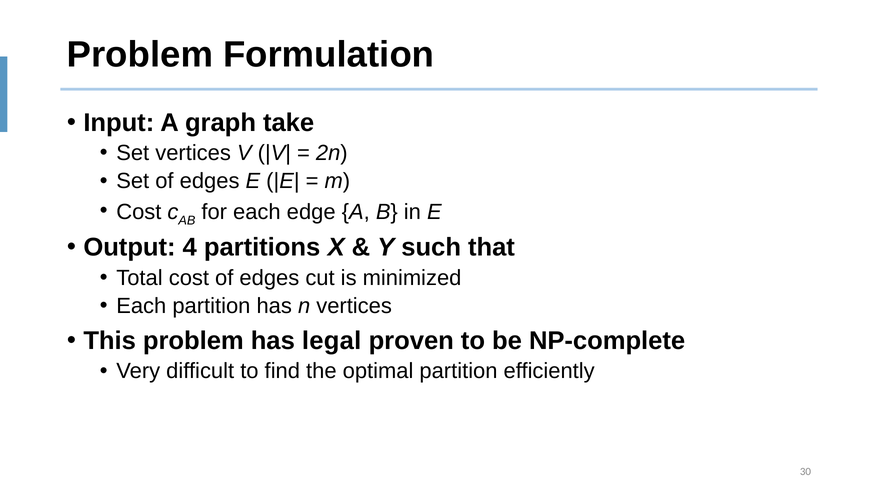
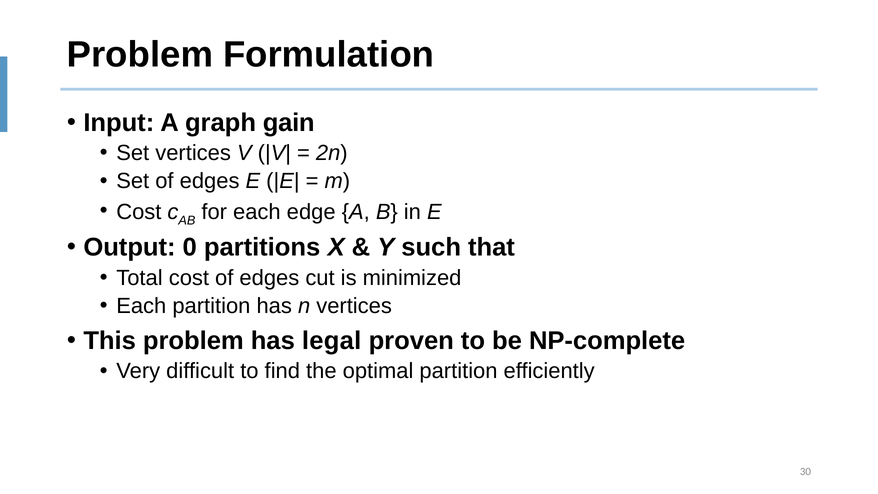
take: take -> gain (289, 123)
4: 4 -> 0 (190, 247)
